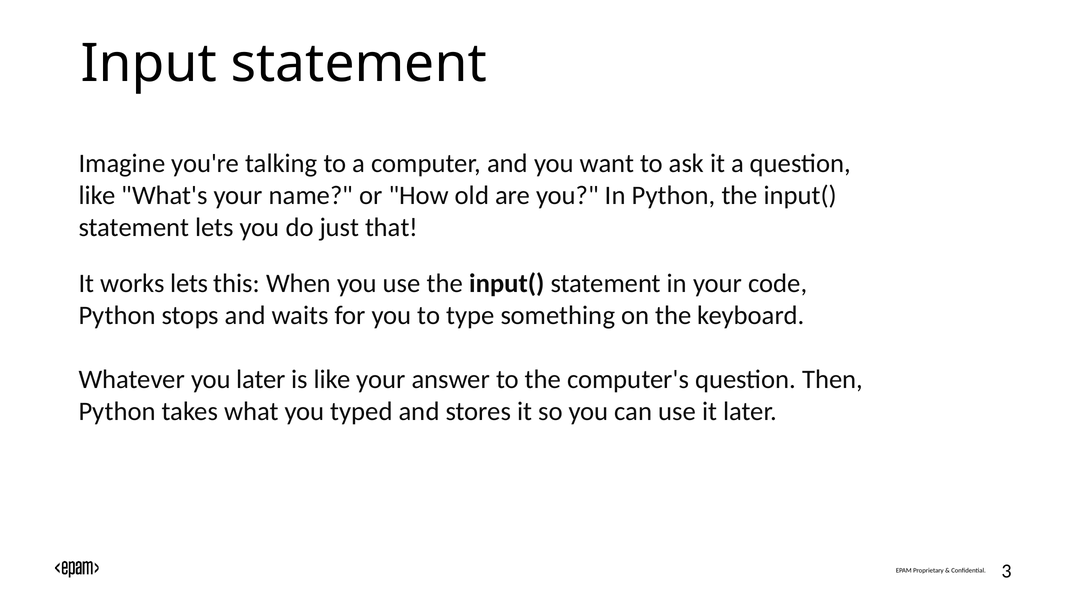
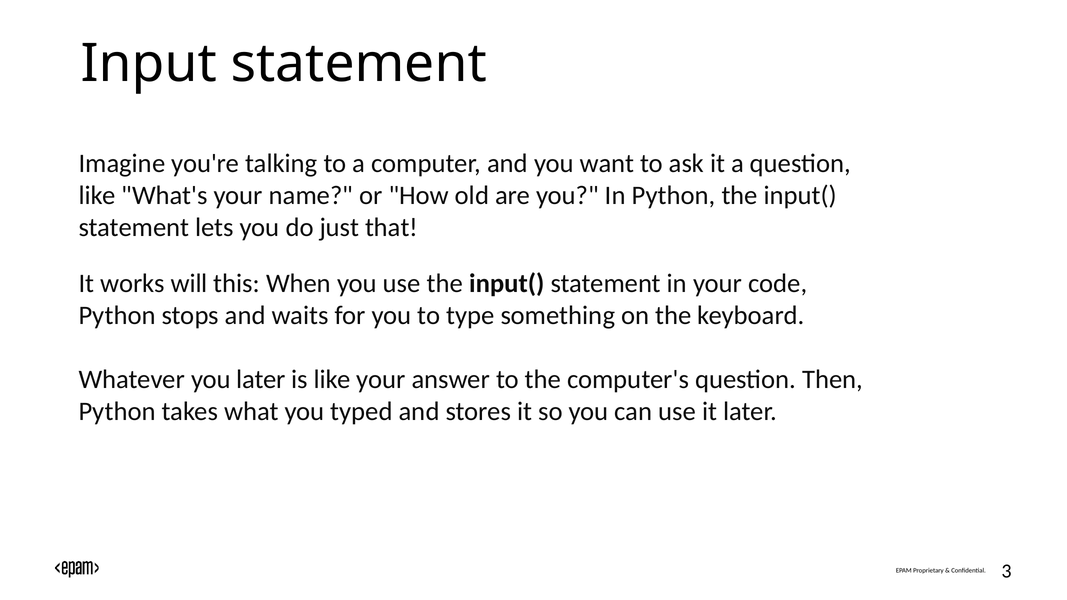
works lets: lets -> will (189, 283)
